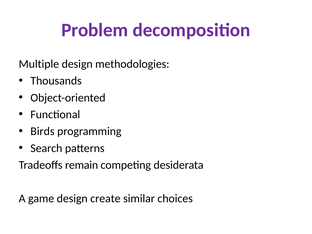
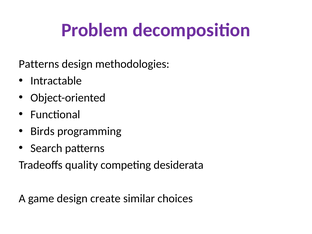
Multiple: Multiple -> Patterns (39, 64)
Thousands: Thousands -> Intractable (56, 81)
remain: remain -> quality (82, 165)
